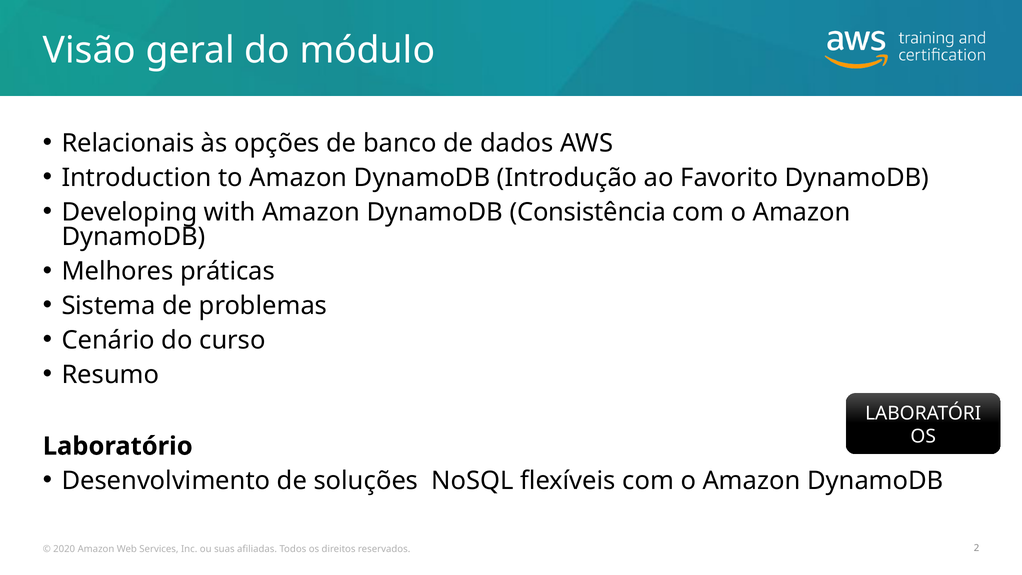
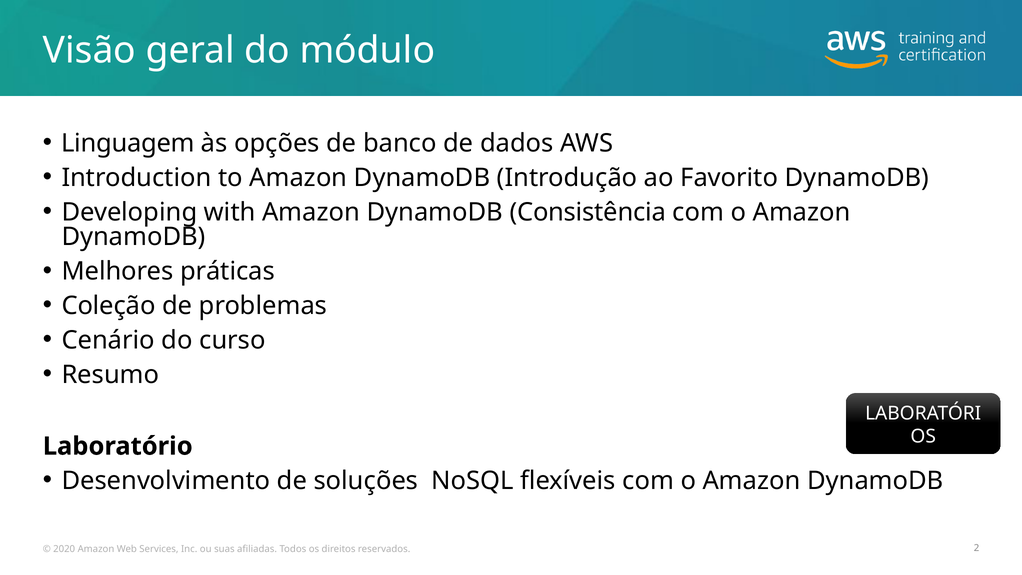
Relacionais: Relacionais -> Linguagem (128, 143)
Sistema: Sistema -> Coleção (109, 306)
